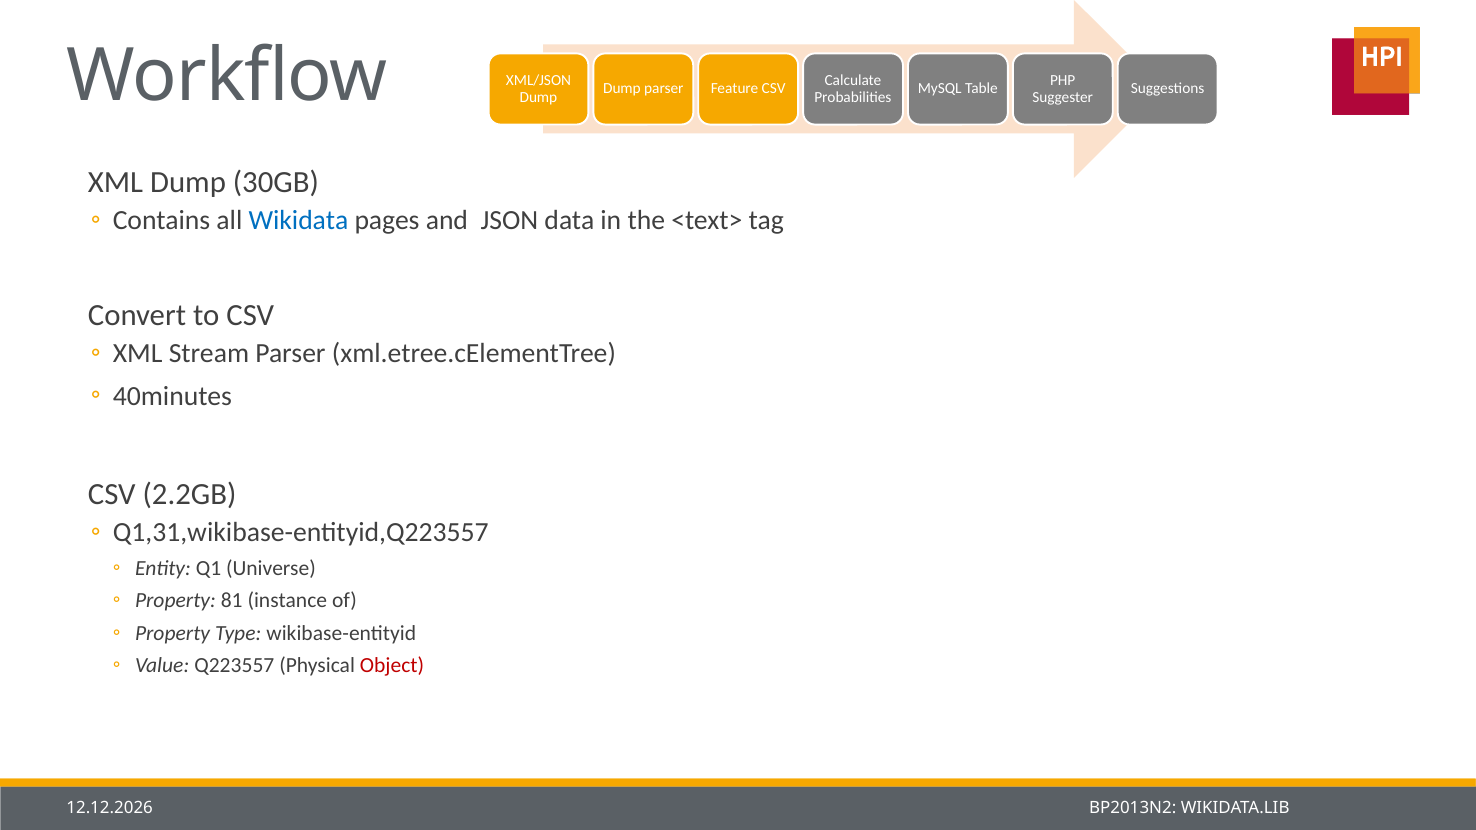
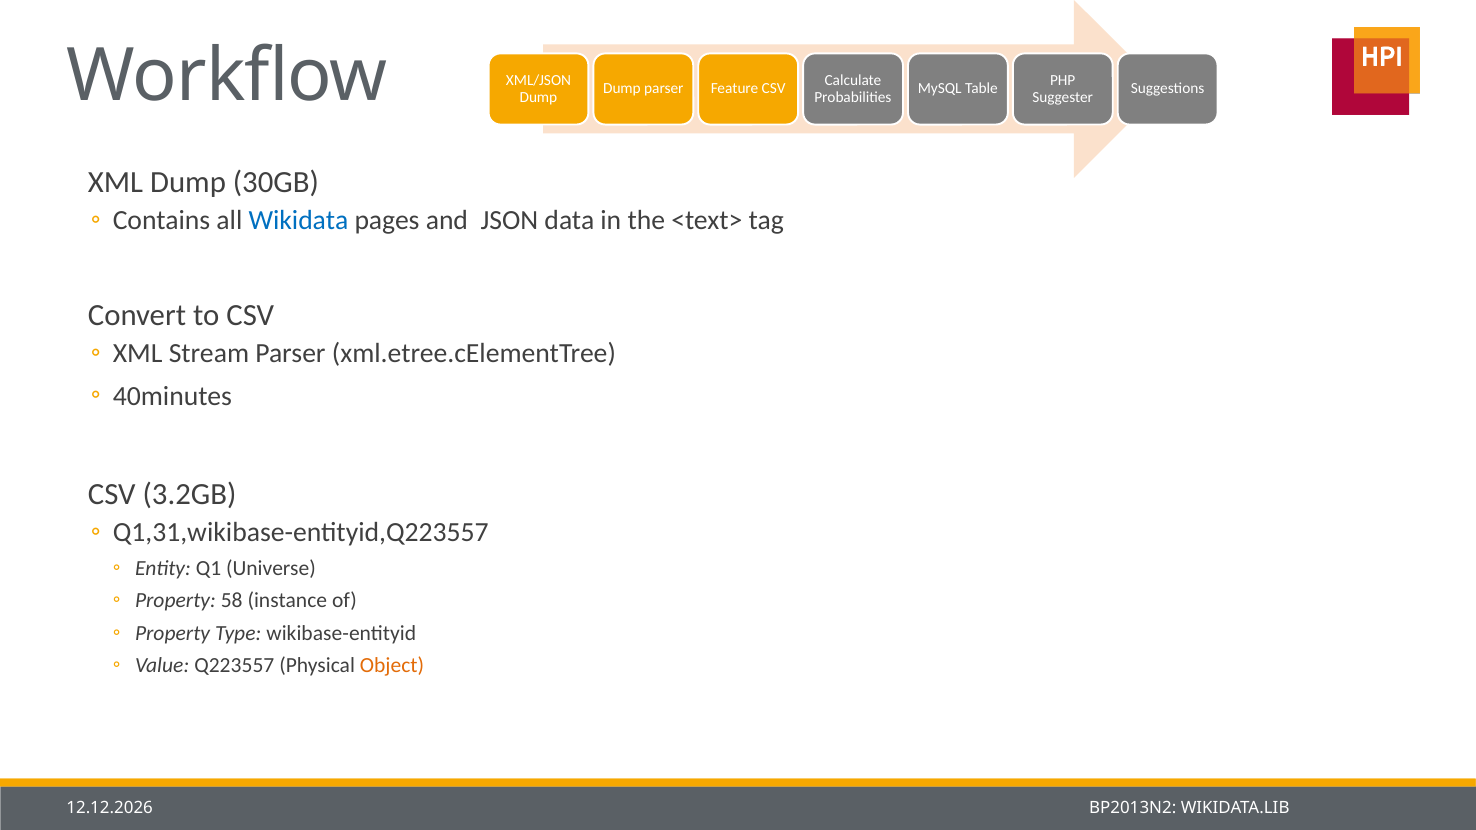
2.2GB: 2.2GB -> 3.2GB (189, 494)
81: 81 -> 58 (232, 601)
Object colour: red -> orange (392, 666)
